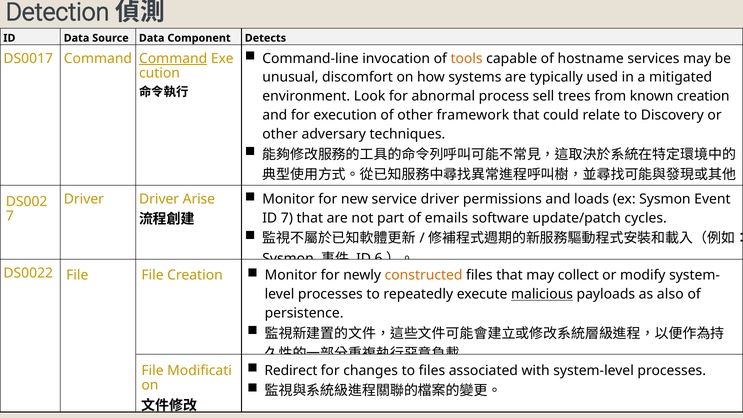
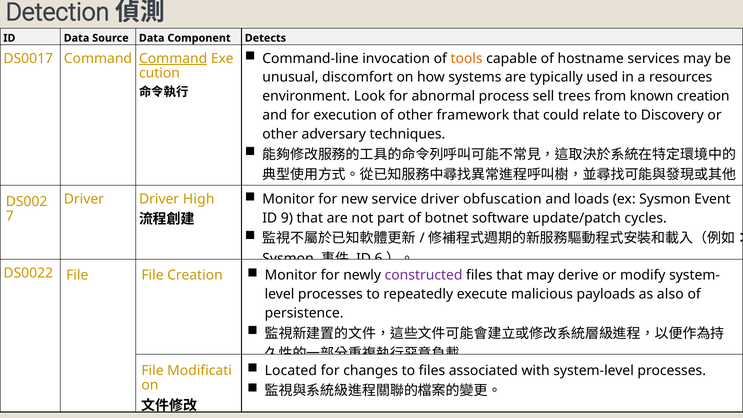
mitigated: mitigated -> resources (681, 77)
permissions: permissions -> obfuscation (502, 199)
Arise: Arise -> High (199, 199)
ID 7: 7 -> 9 (287, 218)
emails: emails -> botnet (447, 218)
constructed colour: orange -> purple (424, 275)
collect: collect -> derive (578, 275)
malicious underline: present -> none (542, 294)
Redirect: Redirect -> Located (291, 370)
